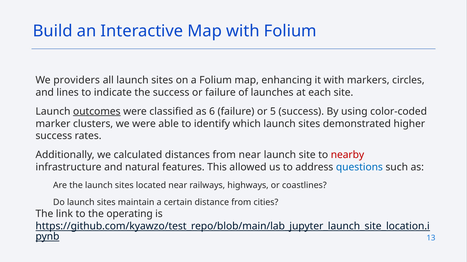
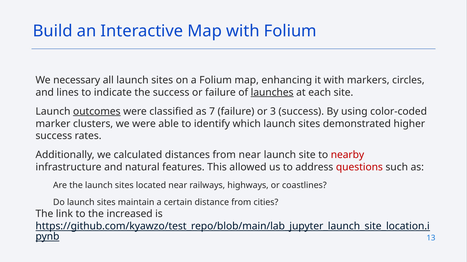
providers: providers -> necessary (77, 80)
launches underline: none -> present (272, 93)
6: 6 -> 7 (212, 112)
5: 5 -> 3 (273, 112)
questions colour: blue -> red (359, 168)
operating: operating -> increased (130, 214)
